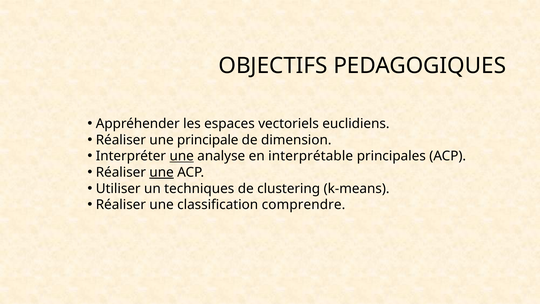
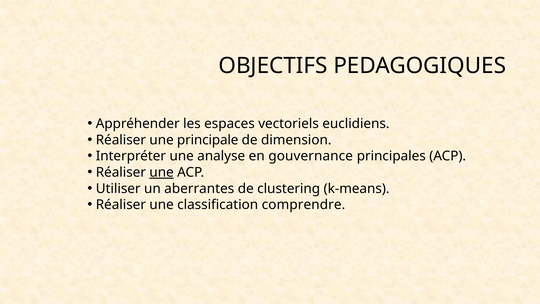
une underline: present -> none (182, 156)
interprétable: interprétable -> gouvernance (311, 156)
techniques: techniques -> aberrantes (199, 188)
